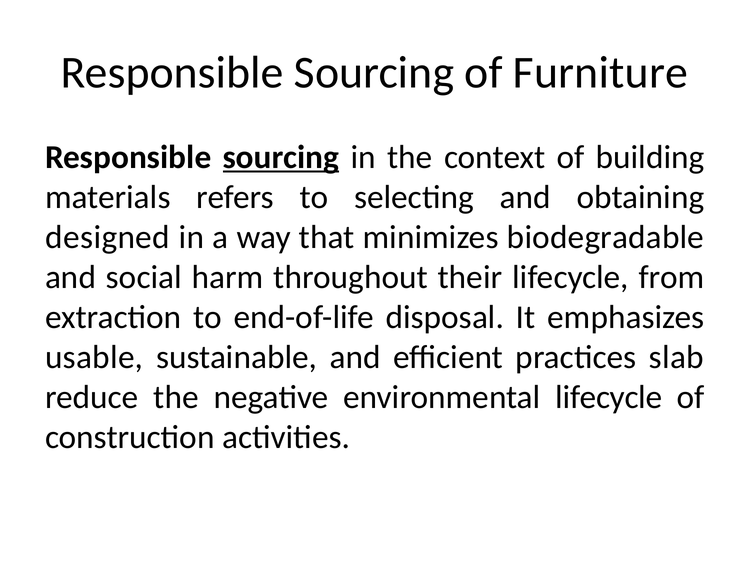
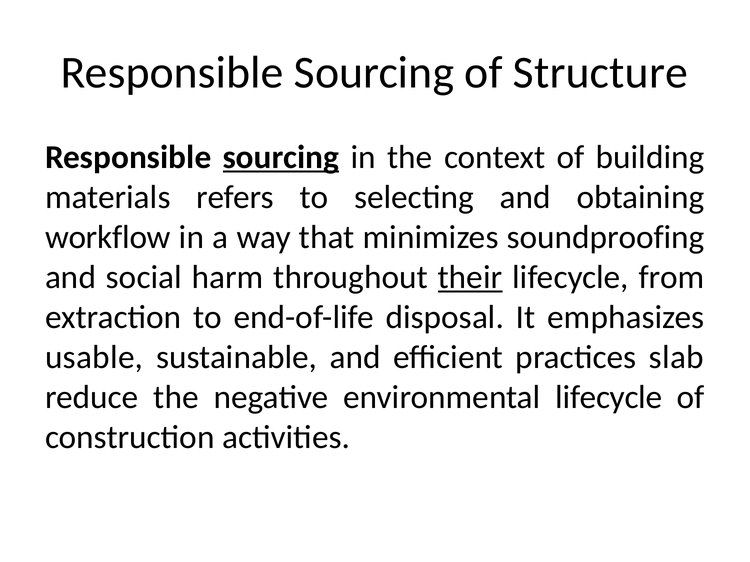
Furniture: Furniture -> Structure (600, 73)
designed: designed -> workflow (108, 237)
biodegradable: biodegradable -> soundproofing (606, 237)
their underline: none -> present (470, 277)
